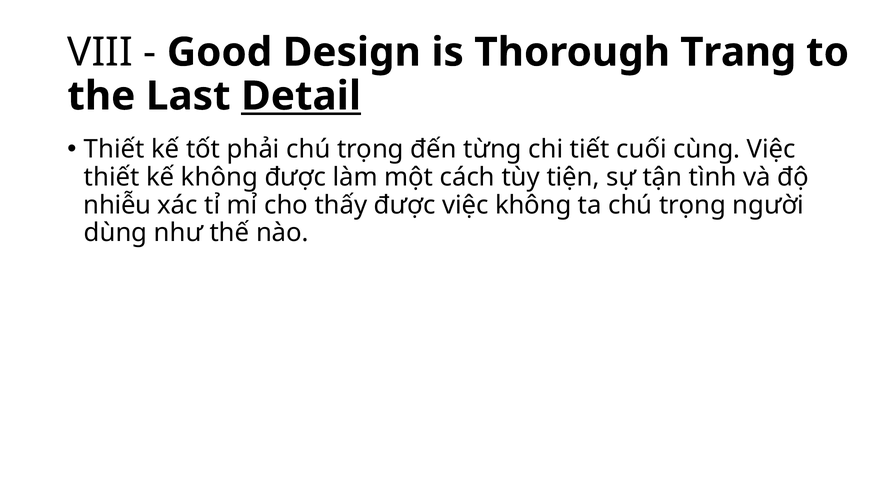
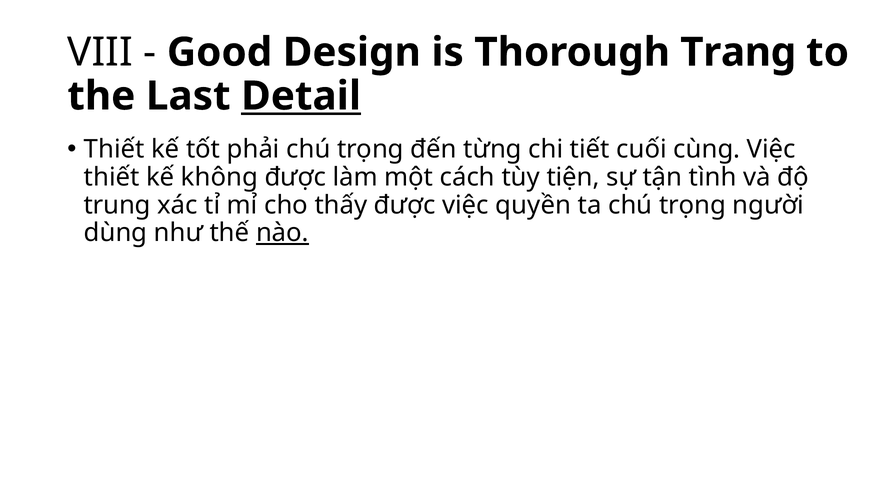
nhiễu: nhiễu -> trung (117, 205)
việc không: không -> quyền (533, 205)
nào underline: none -> present (282, 233)
